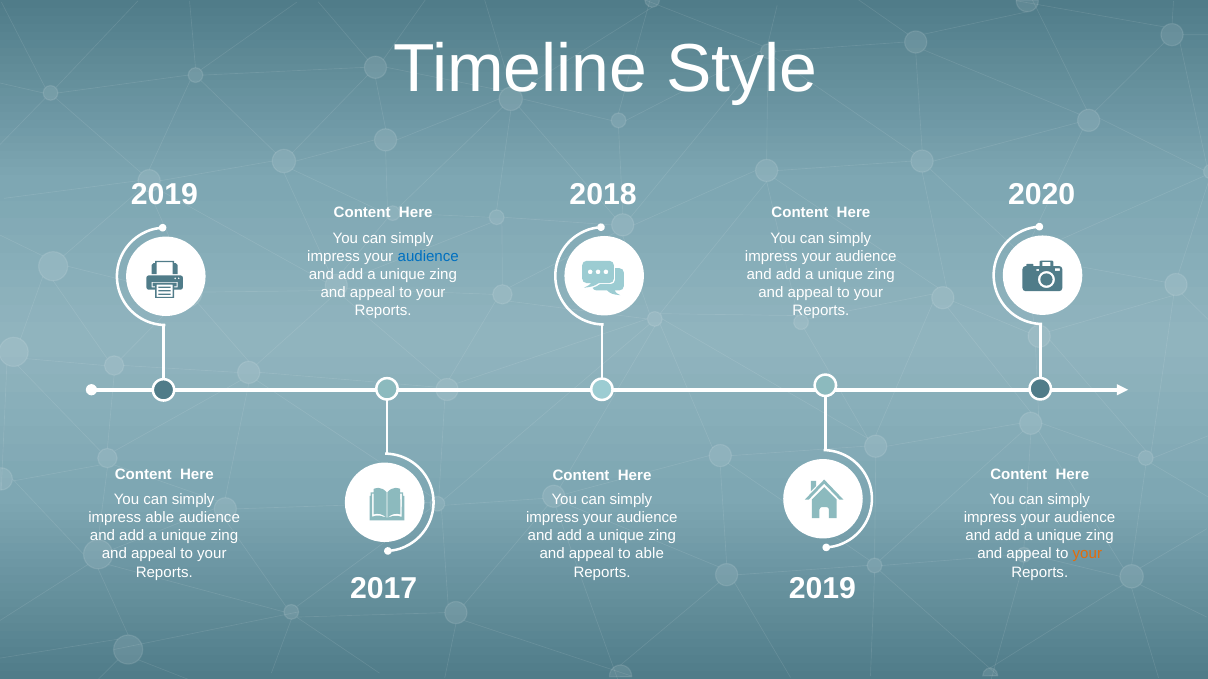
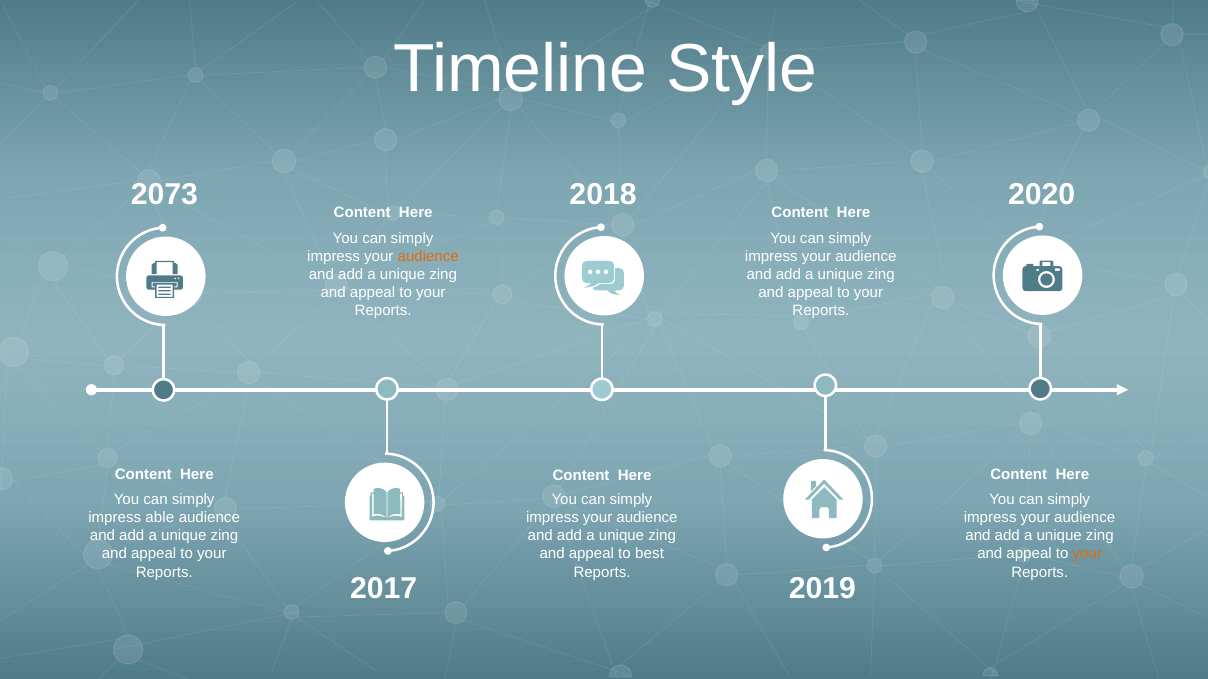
2019: 2019 -> 2073 (164, 195)
audience colour: blue -> orange (428, 256)
to able: able -> best (650, 554)
